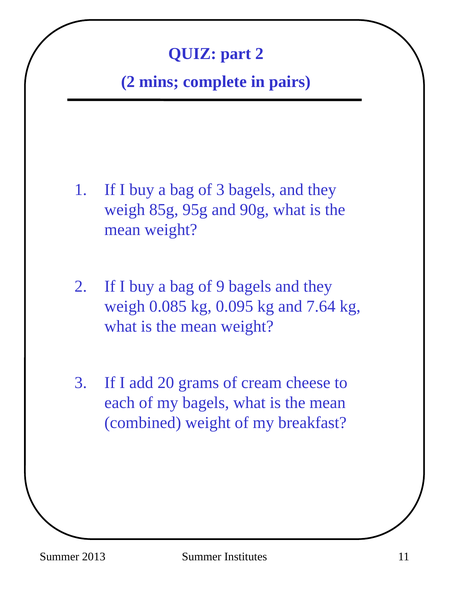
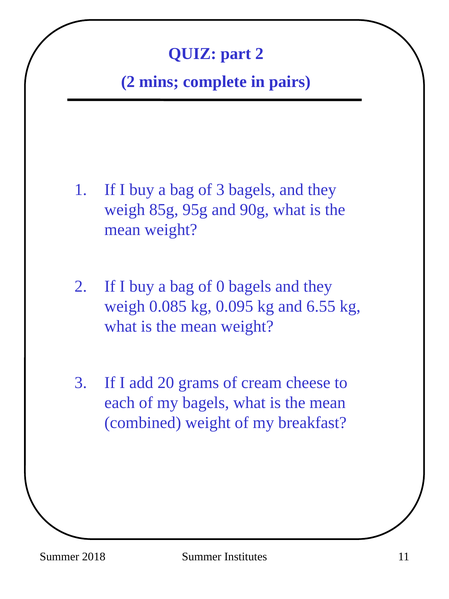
9: 9 -> 0 (220, 286)
7.64: 7.64 -> 6.55 (321, 306)
2013: 2013 -> 2018 (94, 556)
